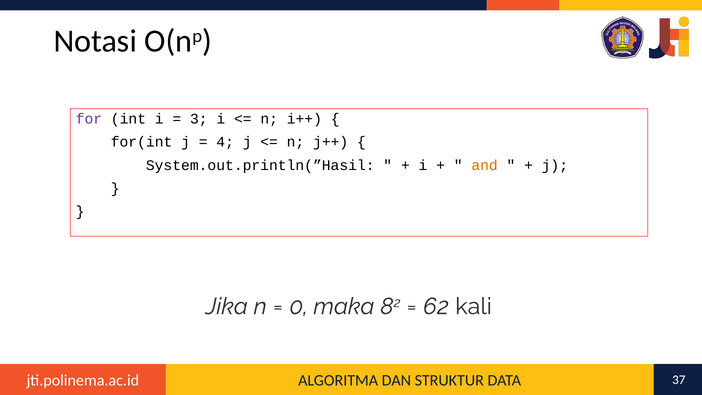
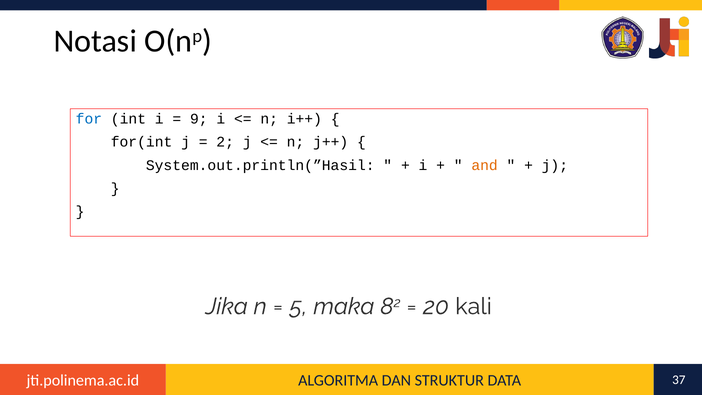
for colour: purple -> blue (89, 119)
3: 3 -> 9 (199, 119)
4: 4 -> 2 (225, 142)
0: 0 -> 5 (298, 306)
62: 62 -> 20 (436, 306)
